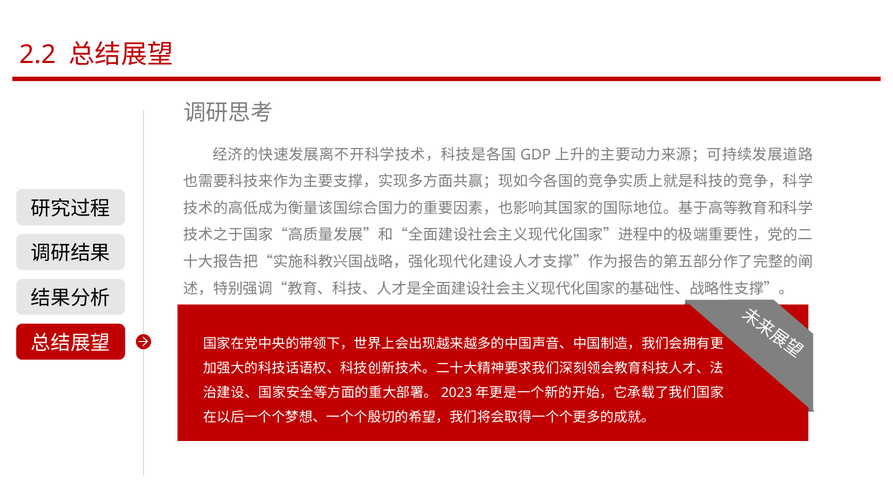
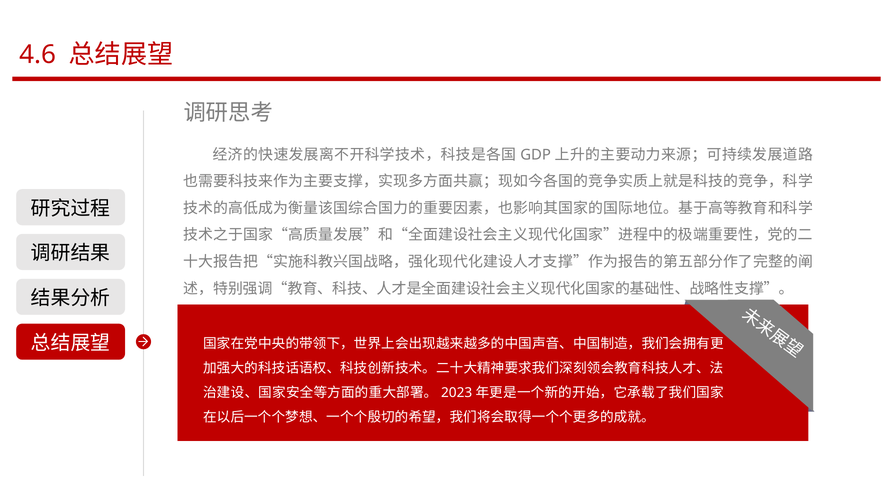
2.2: 2.2 -> 4.6 (38, 55)
